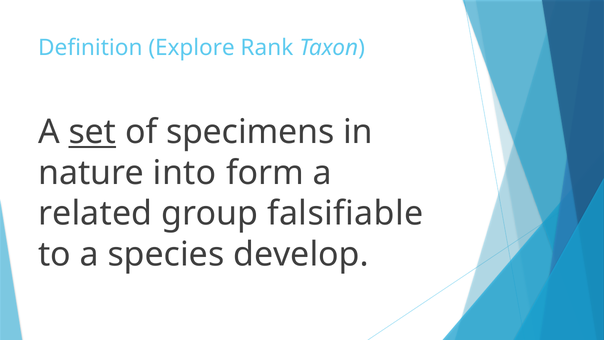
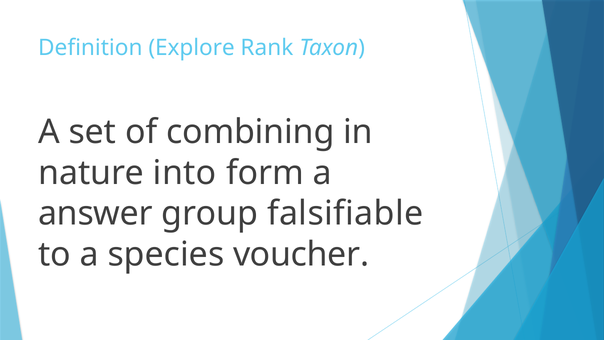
set underline: present -> none (92, 132)
specimens: specimens -> combining (250, 132)
related: related -> answer (95, 214)
develop: develop -> voucher (301, 254)
